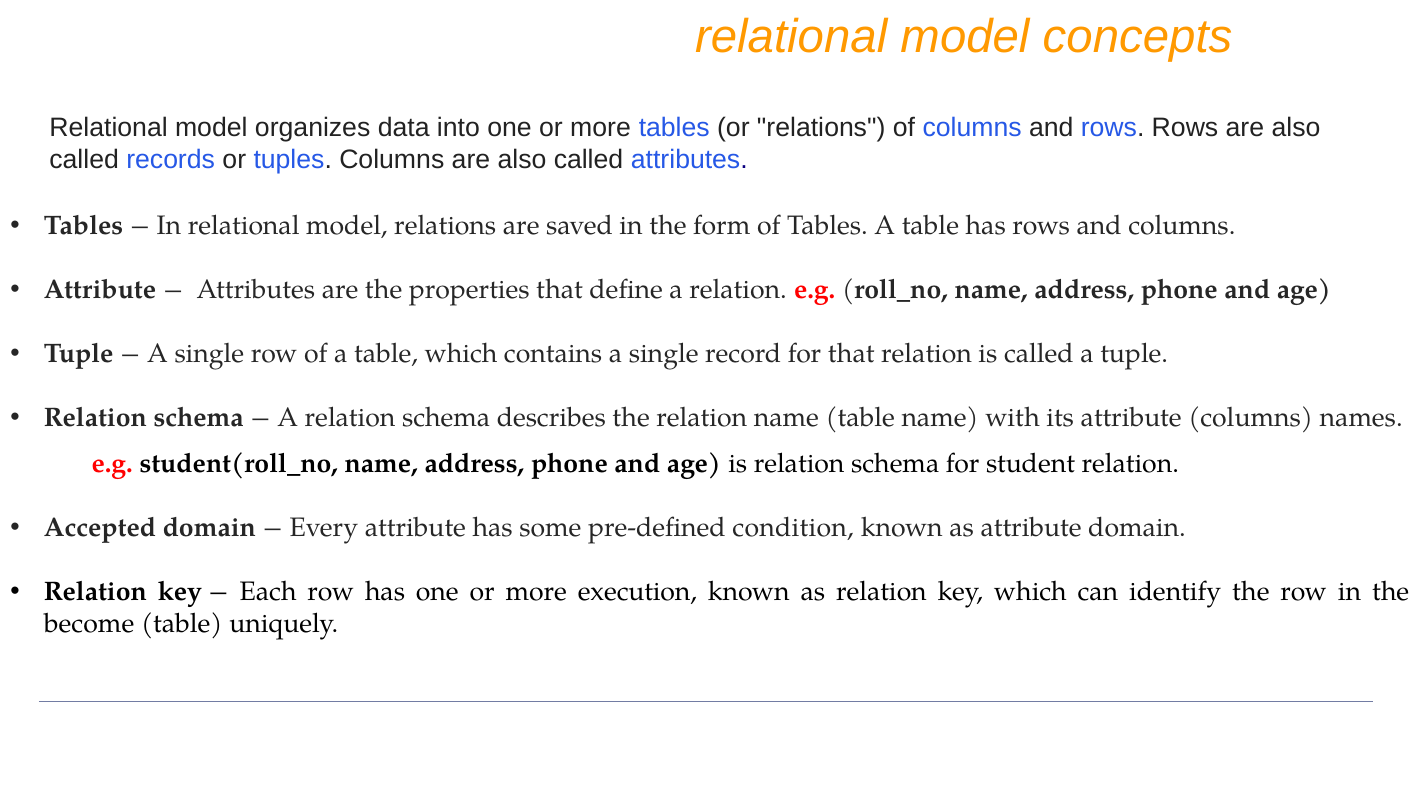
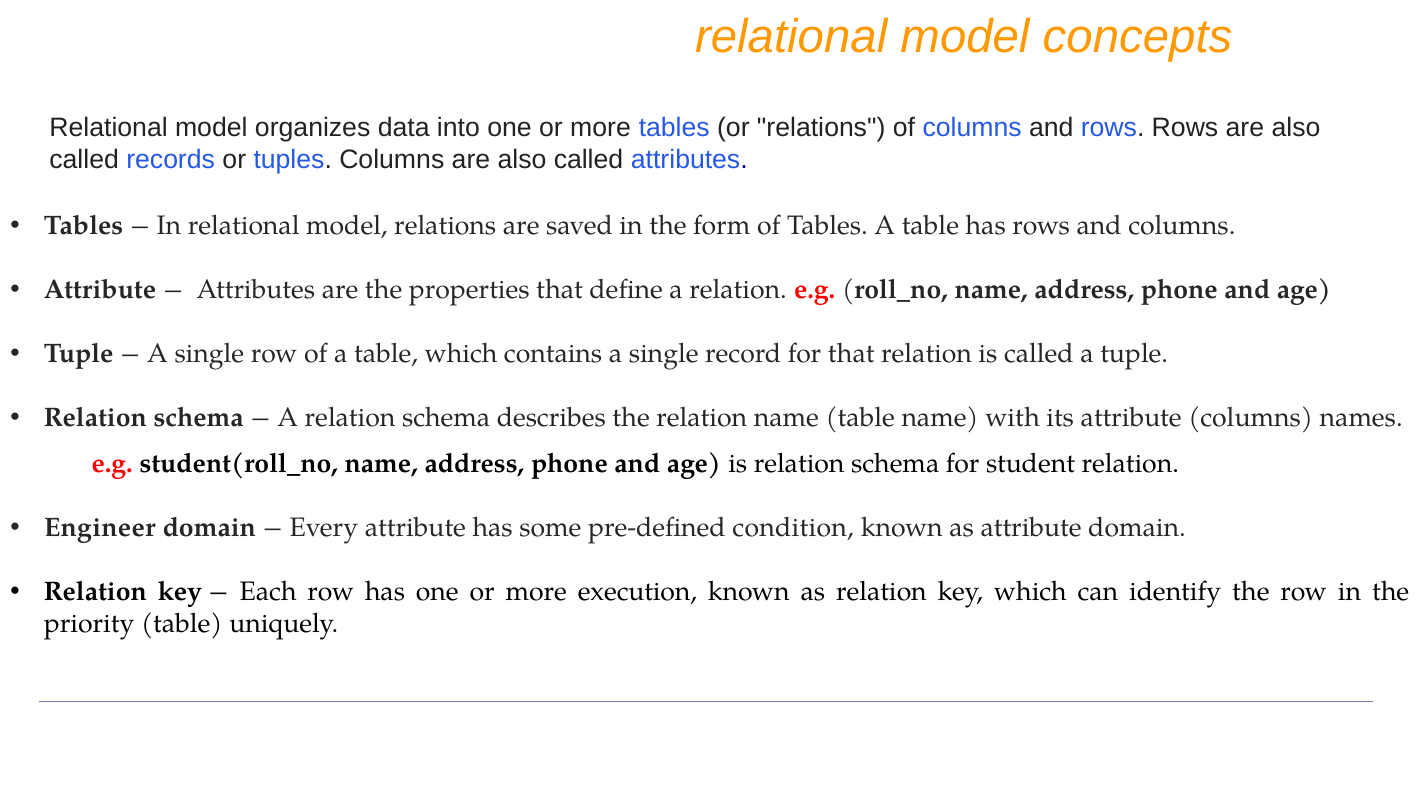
Accepted: Accepted -> Engineer (100, 528)
become: become -> priority (89, 624)
